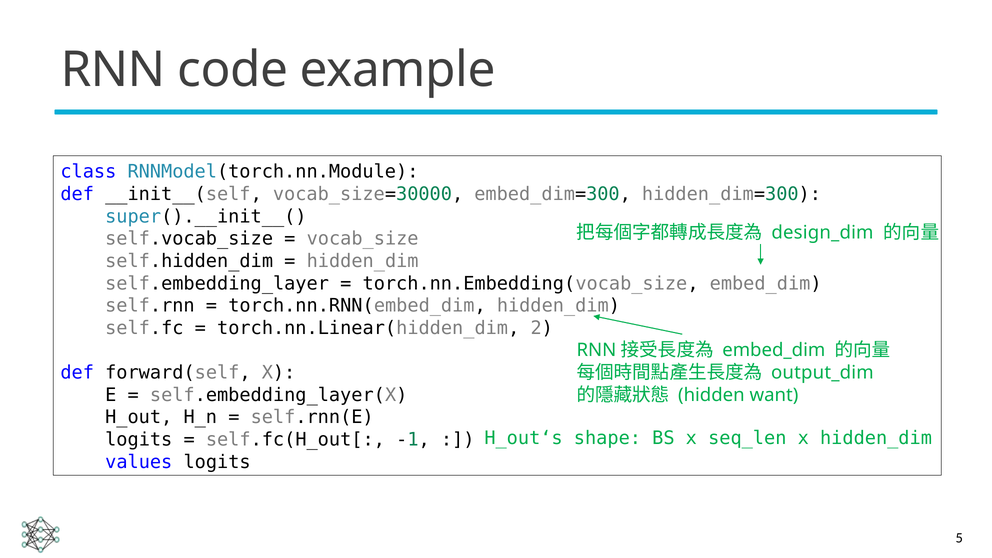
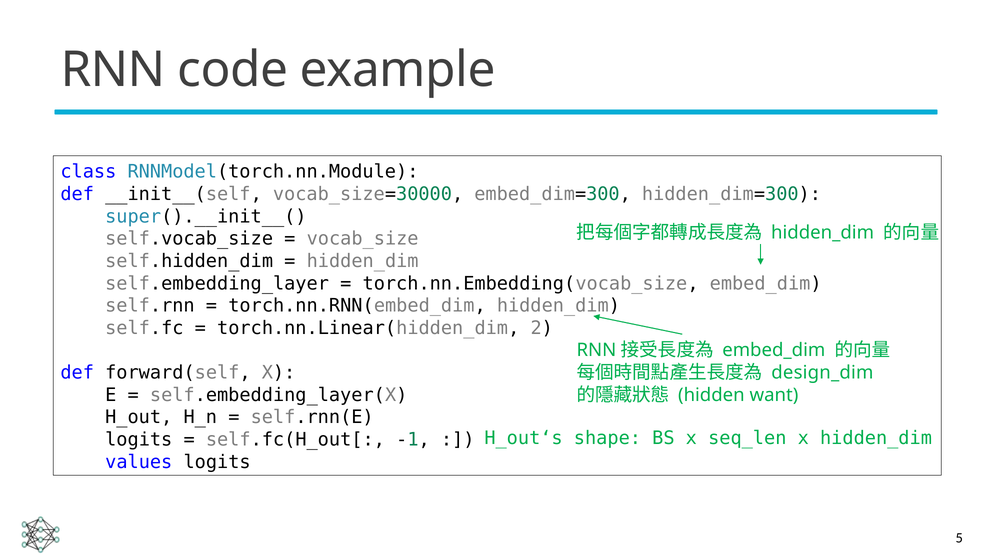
design_dim: design_dim -> hidden_dim (823, 233)
output_dim: output_dim -> design_dim (822, 373)
